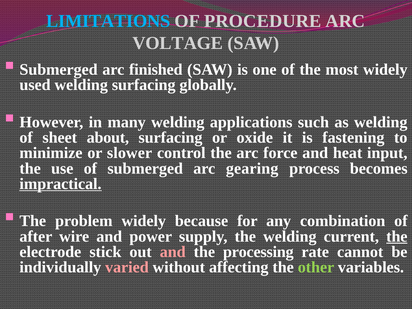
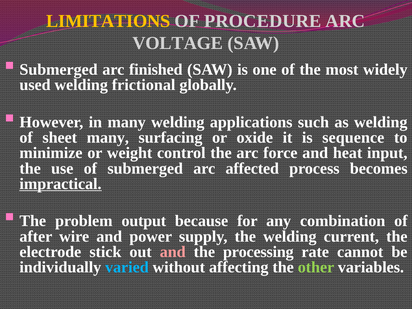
LIMITATIONS colour: light blue -> yellow (108, 21)
welding surfacing: surfacing -> frictional (144, 85)
sheet about: about -> many (108, 138)
fastening: fastening -> sequence (353, 138)
slower: slower -> weight (130, 153)
gearing: gearing -> affected (252, 168)
problem widely: widely -> output (144, 221)
the underline: present -> none (397, 236)
varied colour: pink -> light blue (127, 267)
